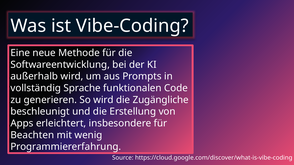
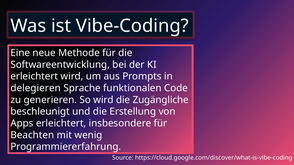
außerhalb: außerhalb -> erleichtert (34, 77)
vollständig: vollständig -> delegieren (36, 88)
